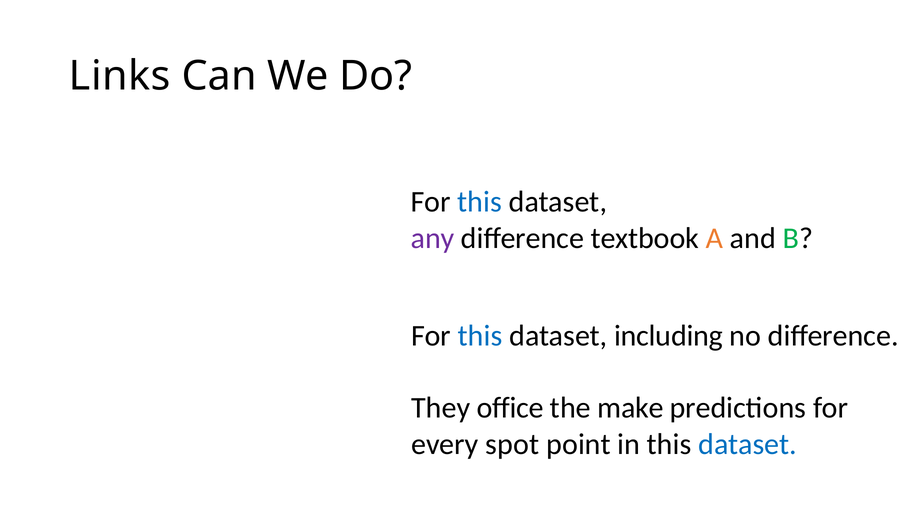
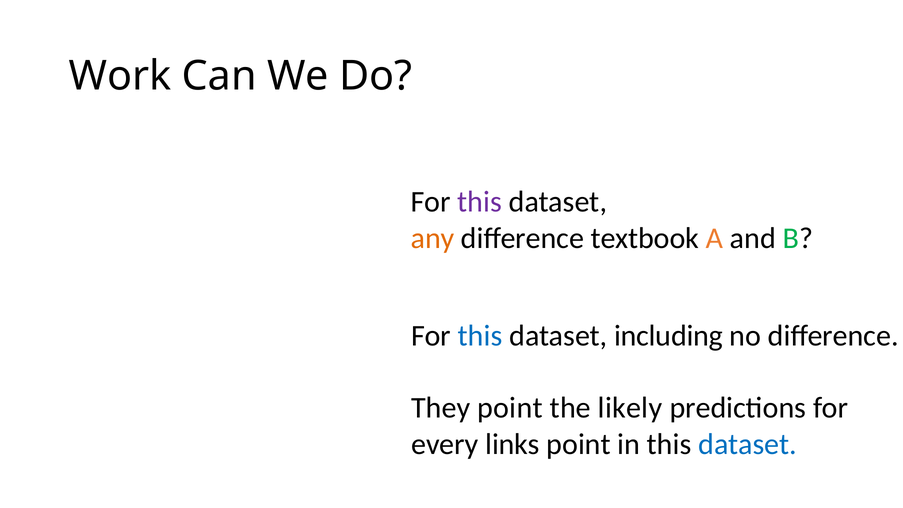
Links: Links -> Work (120, 76)
this colour: blue -> purple (480, 202)
any colour: purple -> orange (433, 238)
They office: office -> point (510, 408)
make: make -> likely (630, 408)
spot: spot -> links (513, 444)
